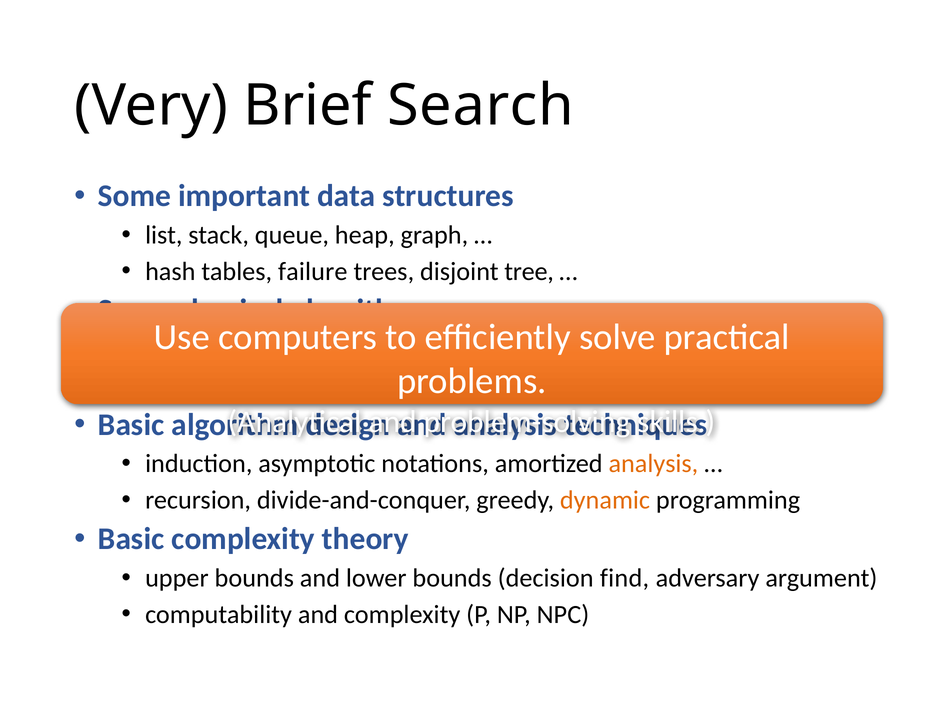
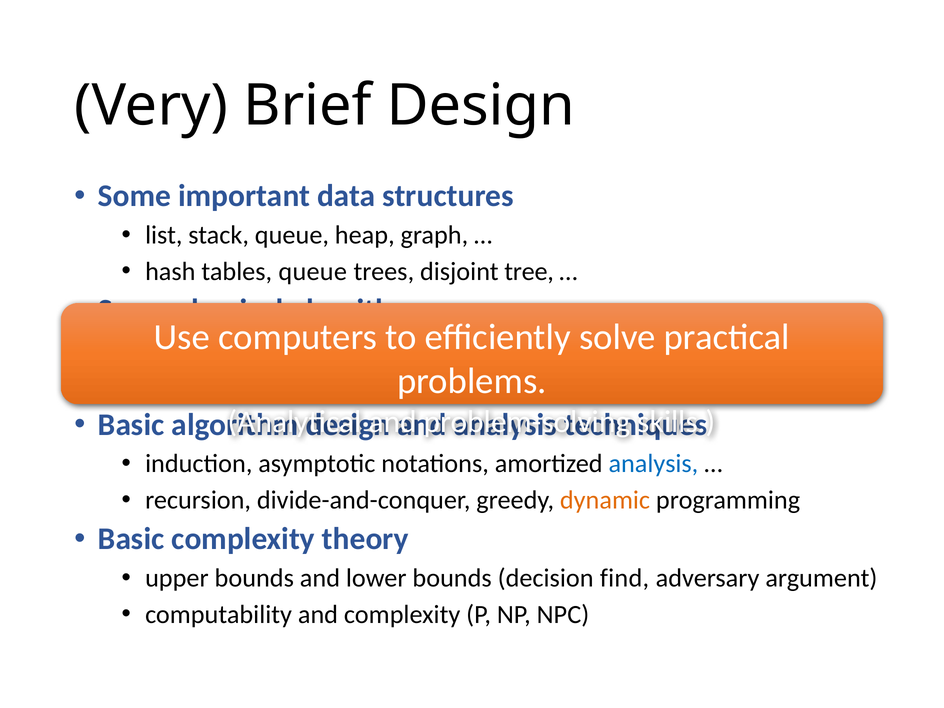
Brief Search: Search -> Design (481, 106)
tables failure: failure -> queue (313, 271)
analysis colour: orange -> blue (653, 464)
